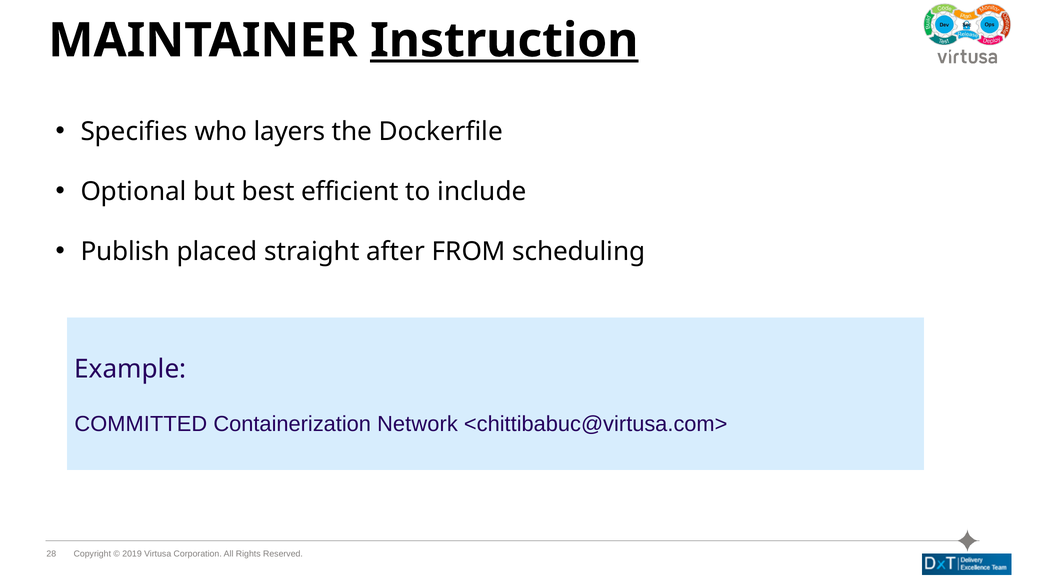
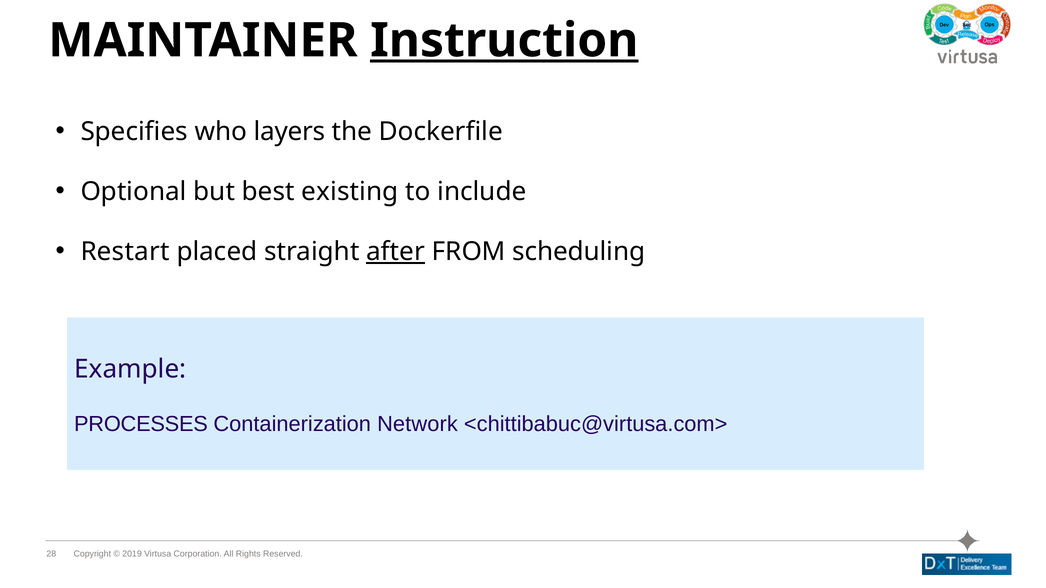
efficient: efficient -> existing (350, 192)
Publish: Publish -> Restart (125, 252)
after underline: none -> present (396, 252)
COMMITTED: COMMITTED -> PROCESSES (141, 424)
